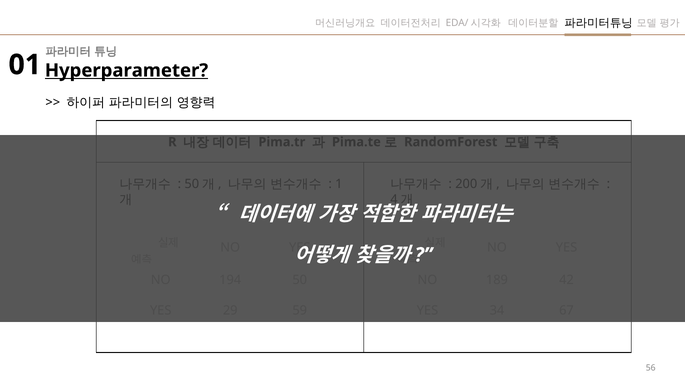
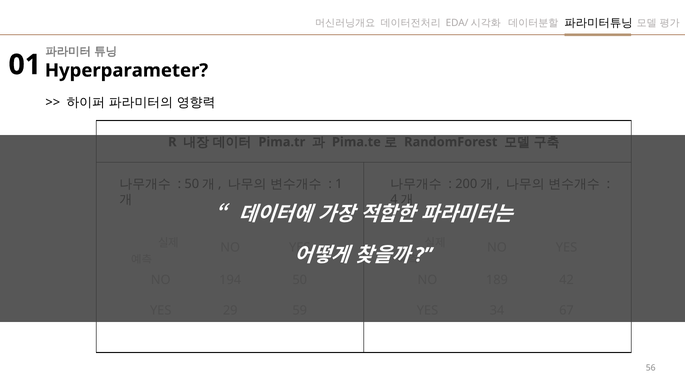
Hyperparameter underline: present -> none (127, 70)
